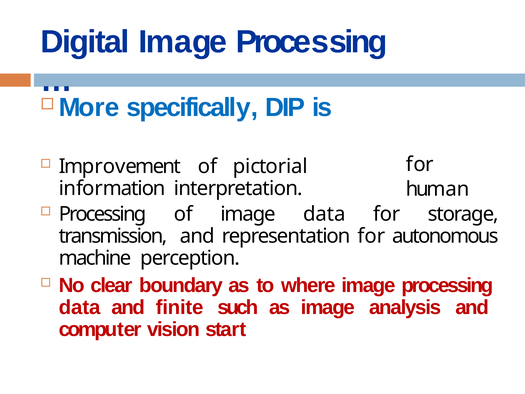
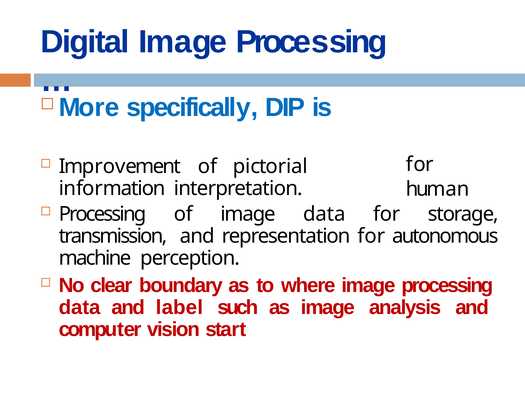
finite: finite -> label (180, 307)
